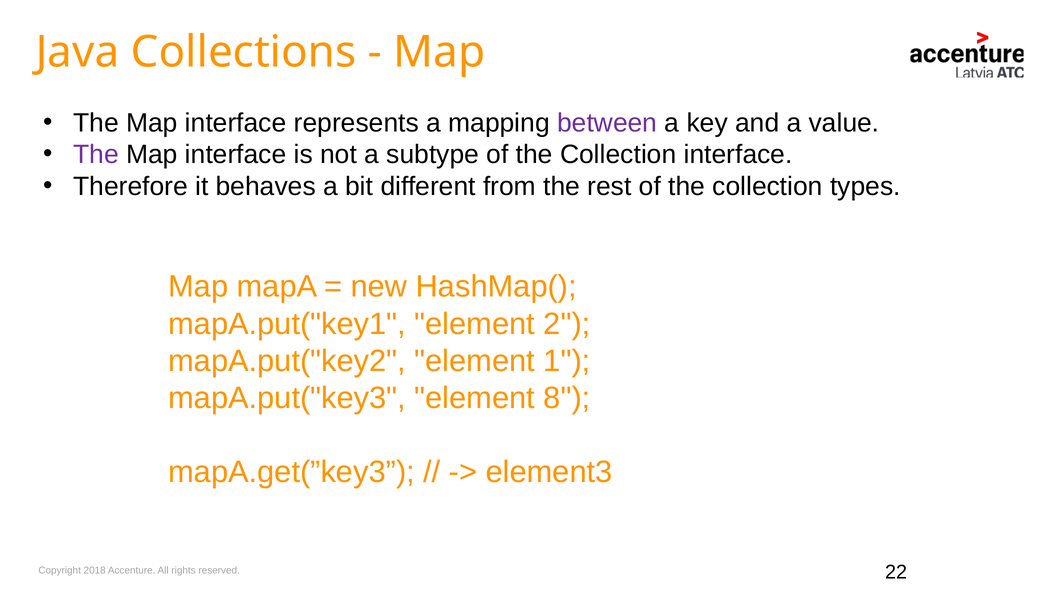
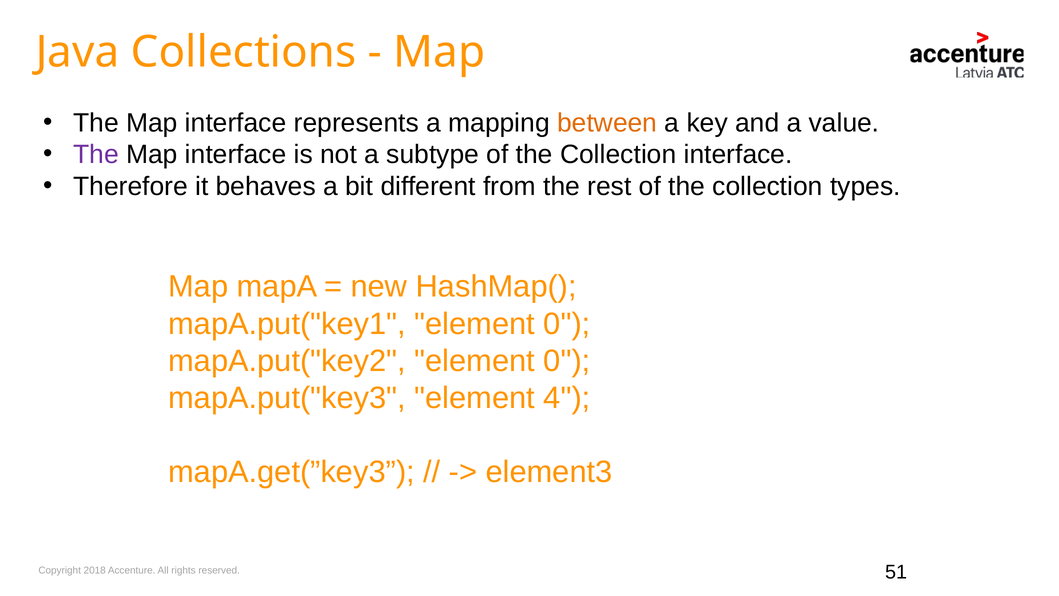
between colour: purple -> orange (607, 123)
mapA.put("key1 element 2: 2 -> 0 (567, 324)
mapA.put("key2 element 1: 1 -> 0 (567, 361)
8: 8 -> 4 (567, 398)
22: 22 -> 51 (896, 572)
